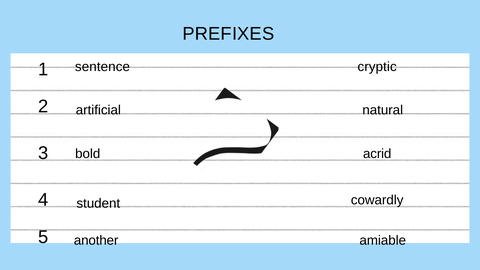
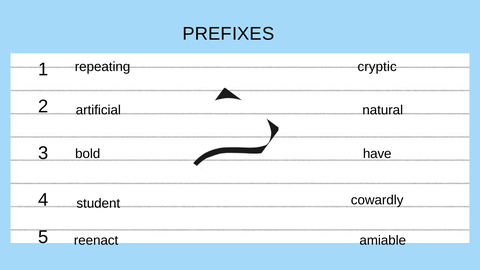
sentence: sentence -> repeating (103, 67)
acrid: acrid -> have (377, 154)
another: another -> reenact (96, 240)
